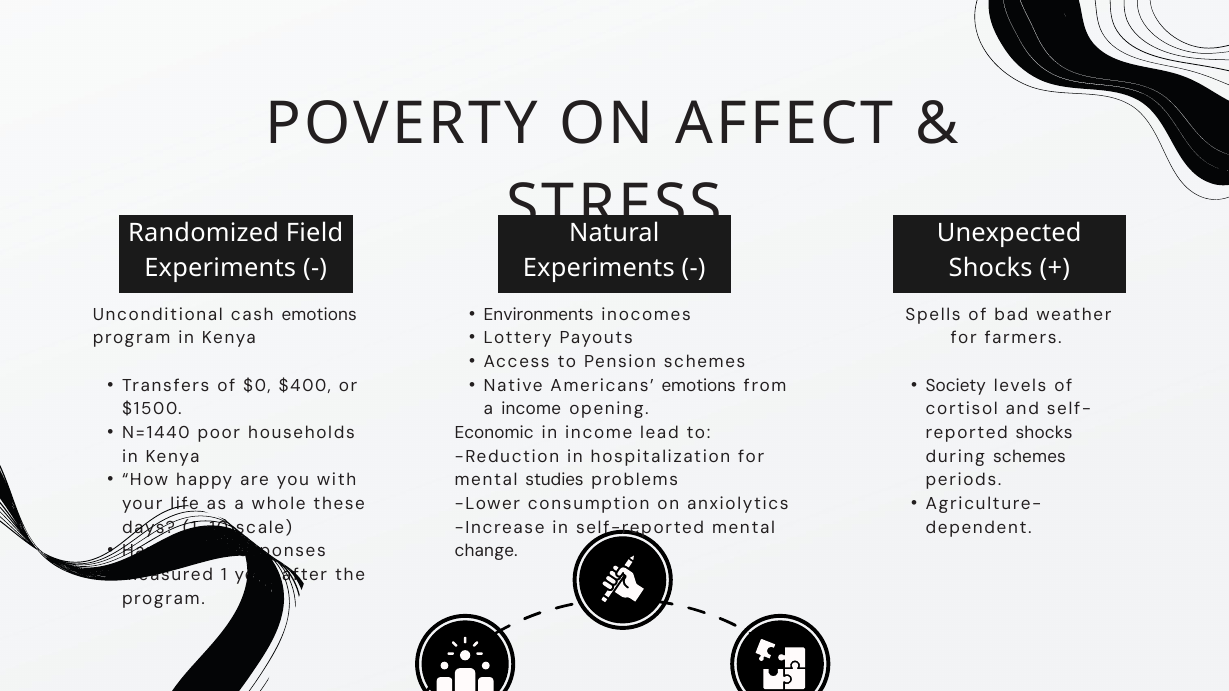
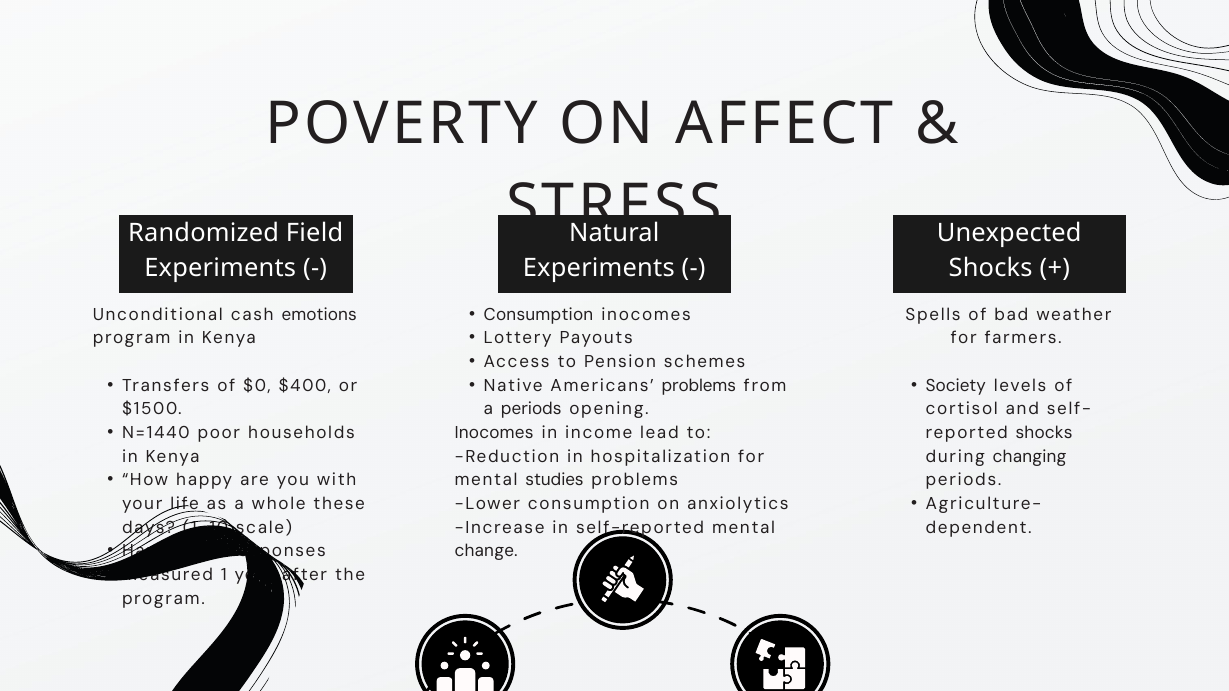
Environments: Environments -> Consumption (539, 315)
Americans emotions: emotions -> problems (699, 386)
a income: income -> periods (531, 409)
Economic: Economic -> Inocomes (494, 433)
during schemes: schemes -> changing (1030, 457)
